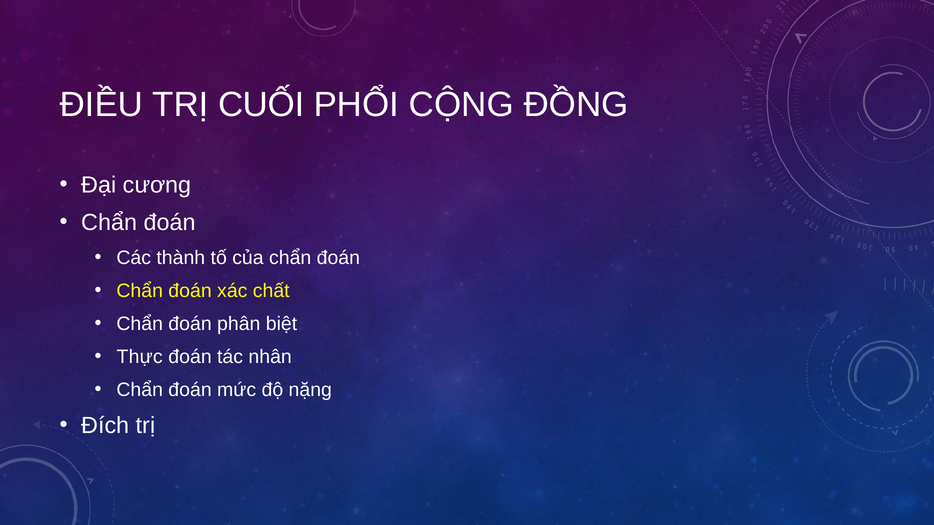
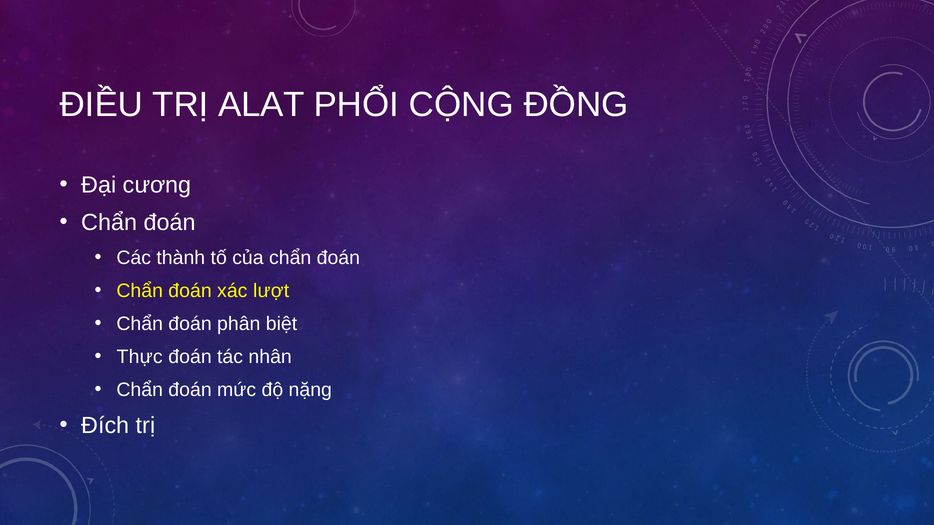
CUỐI: CUỐI -> ALAT (261, 105)
chất: chất -> lượt (271, 291)
